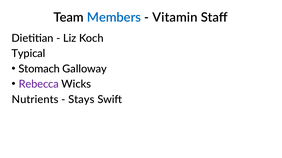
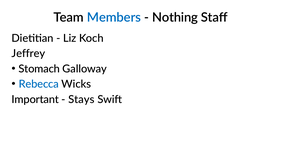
Vitamin: Vitamin -> Nothing (175, 17)
Typical: Typical -> Jeffrey (28, 54)
Rebecca colour: purple -> blue (39, 84)
Nutrients: Nutrients -> Important (35, 100)
